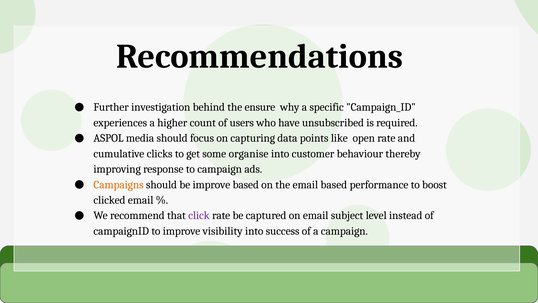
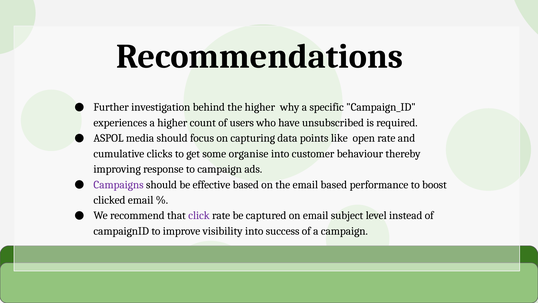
the ensure: ensure -> higher (260, 107)
Campaigns colour: orange -> purple (119, 184)
be improve: improve -> effective (211, 184)
